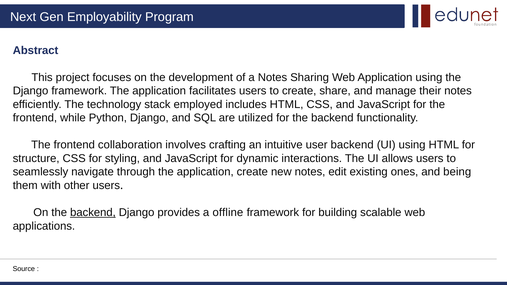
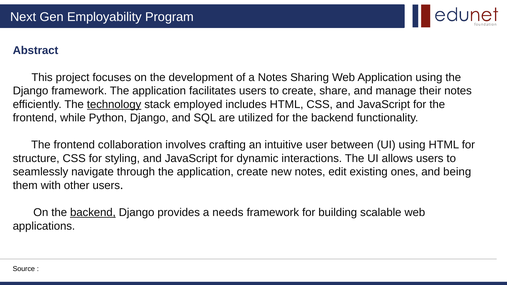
technology underline: none -> present (114, 104)
user backend: backend -> between (352, 145)
offline: offline -> needs (228, 213)
